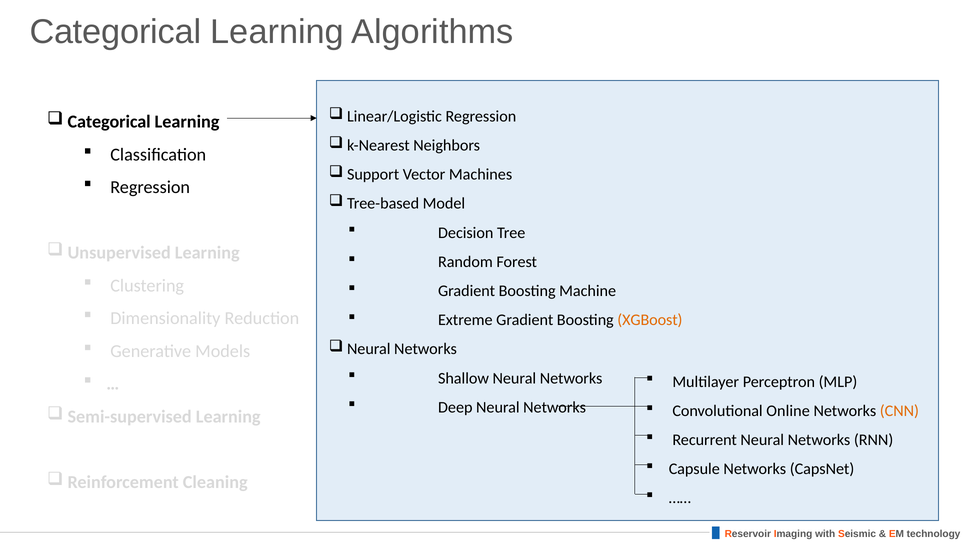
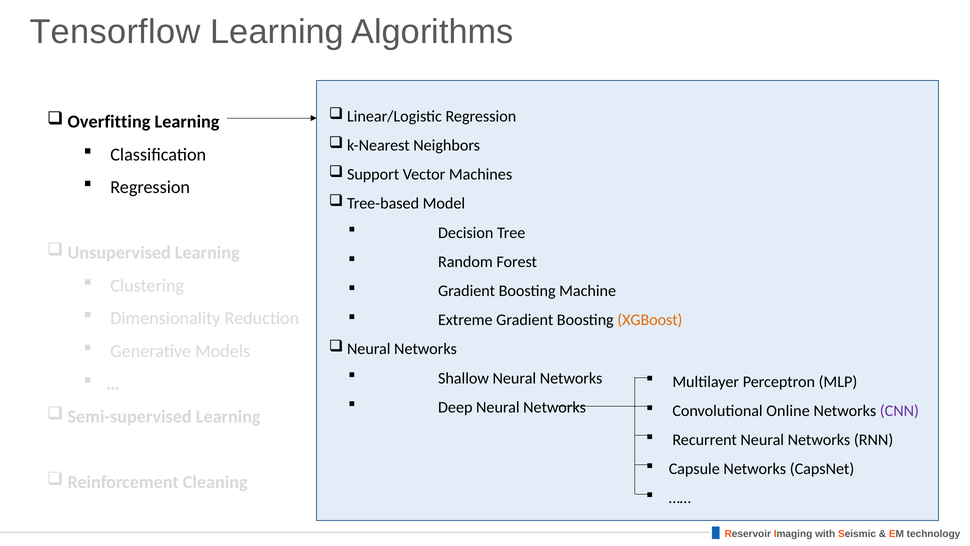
Categorical: Categorical -> Tensorflow (115, 32)
Categorical: Categorical -> Overfitting (109, 122)
CNN colour: orange -> purple (899, 411)
